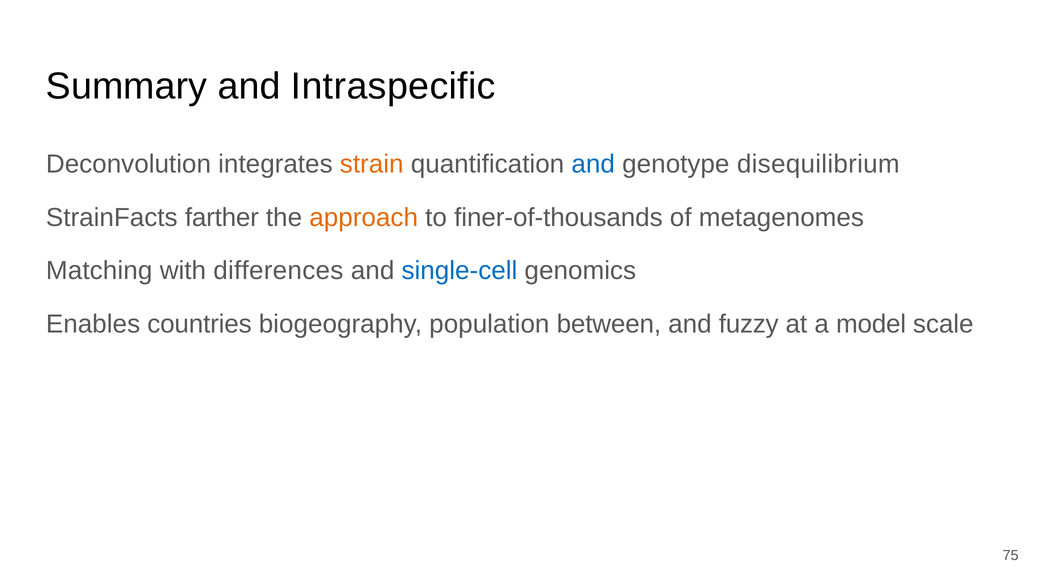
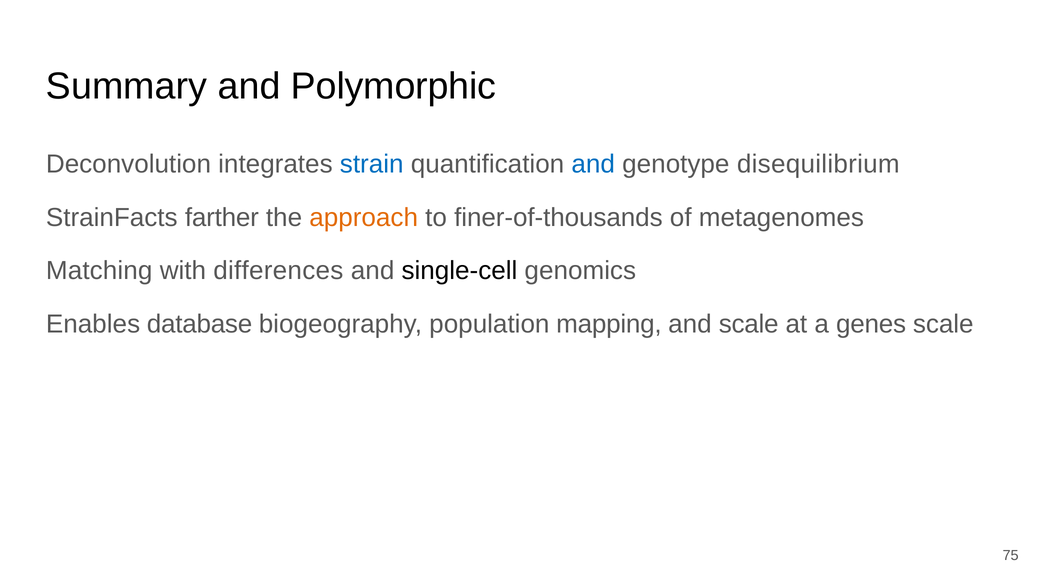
Intraspecific: Intraspecific -> Polymorphic (394, 86)
strain colour: orange -> blue (372, 164)
single-cell colour: blue -> black (459, 271)
countries: countries -> database (200, 324)
between: between -> mapping (609, 324)
and fuzzy: fuzzy -> scale (749, 324)
model: model -> genes (871, 324)
